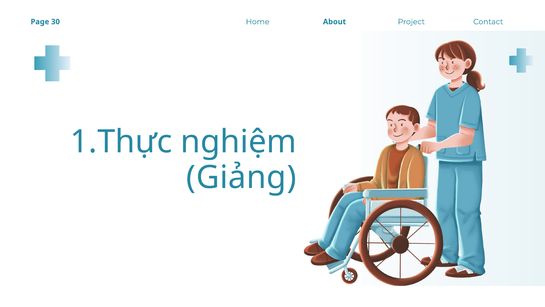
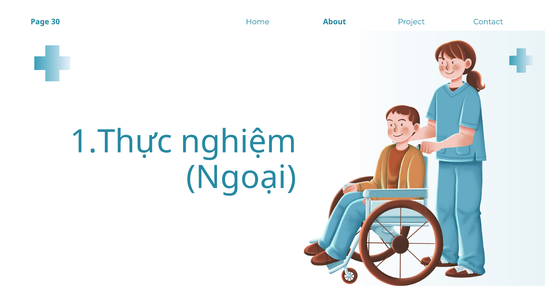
Giảng: Giảng -> Ngoại (241, 177)
